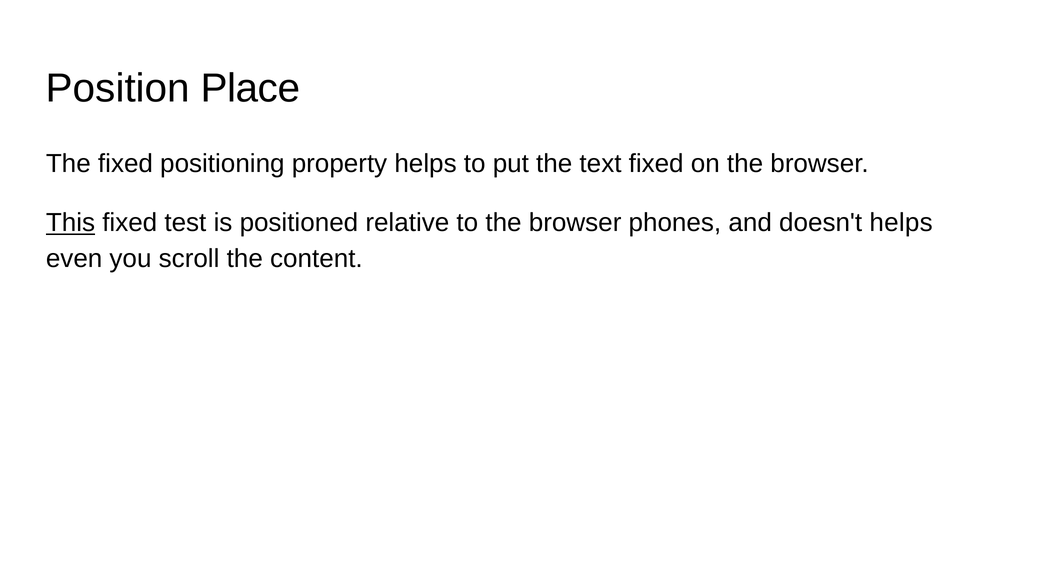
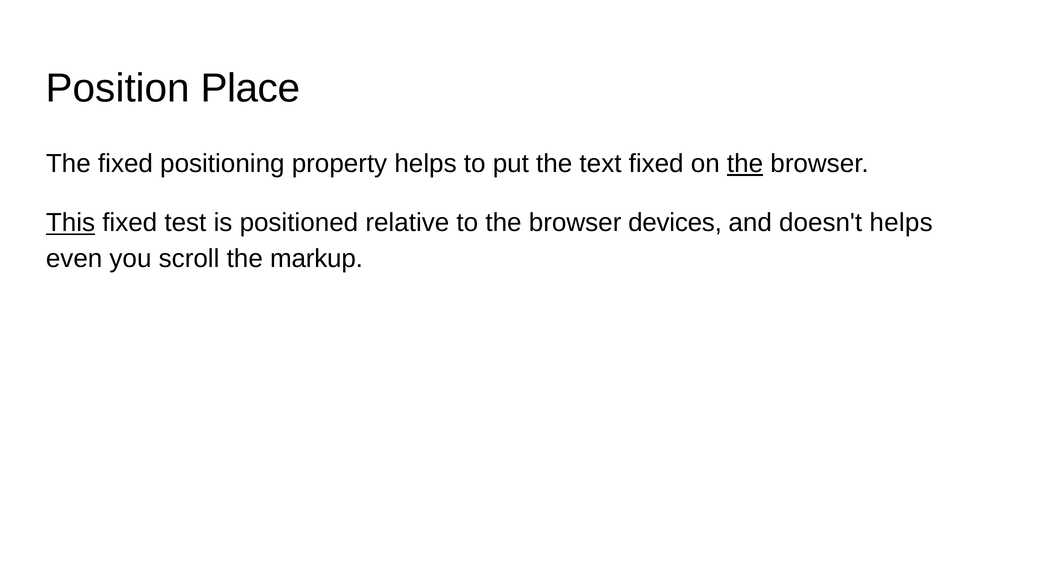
the underline: none -> present (745, 164)
phones: phones -> devices (675, 223)
content: content -> markup (316, 259)
